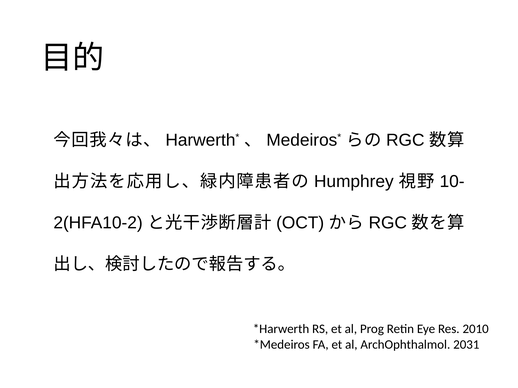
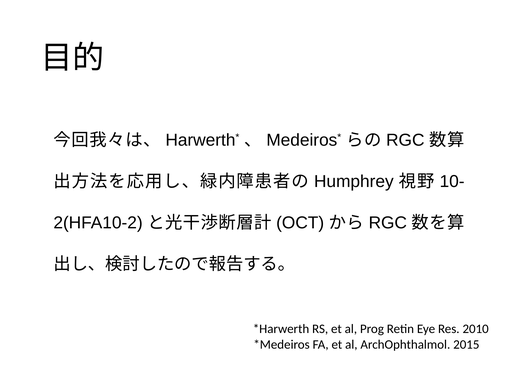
2031: 2031 -> 2015 (466, 345)
